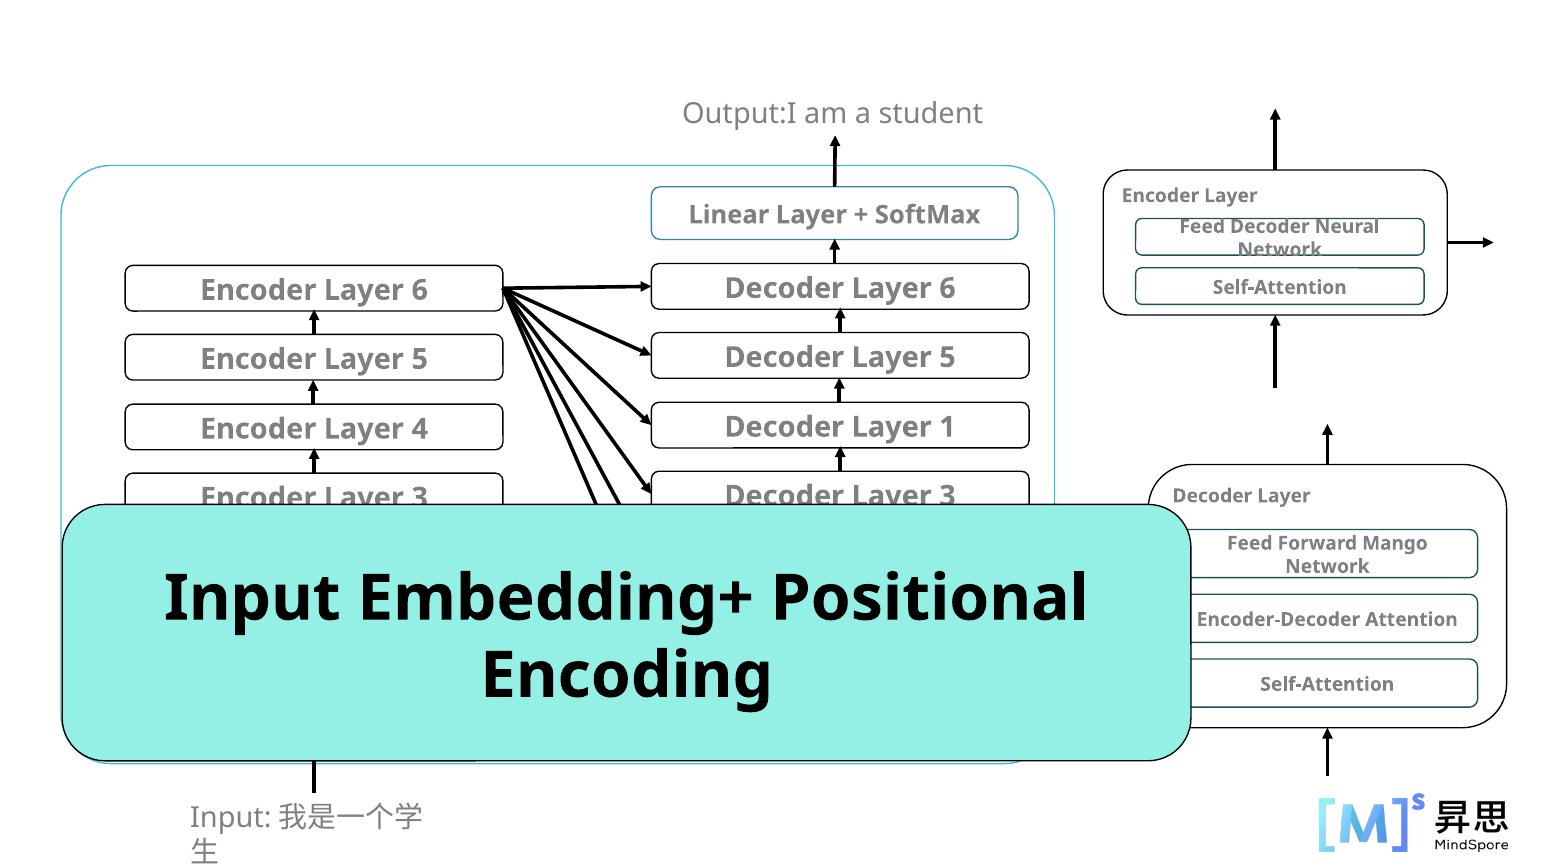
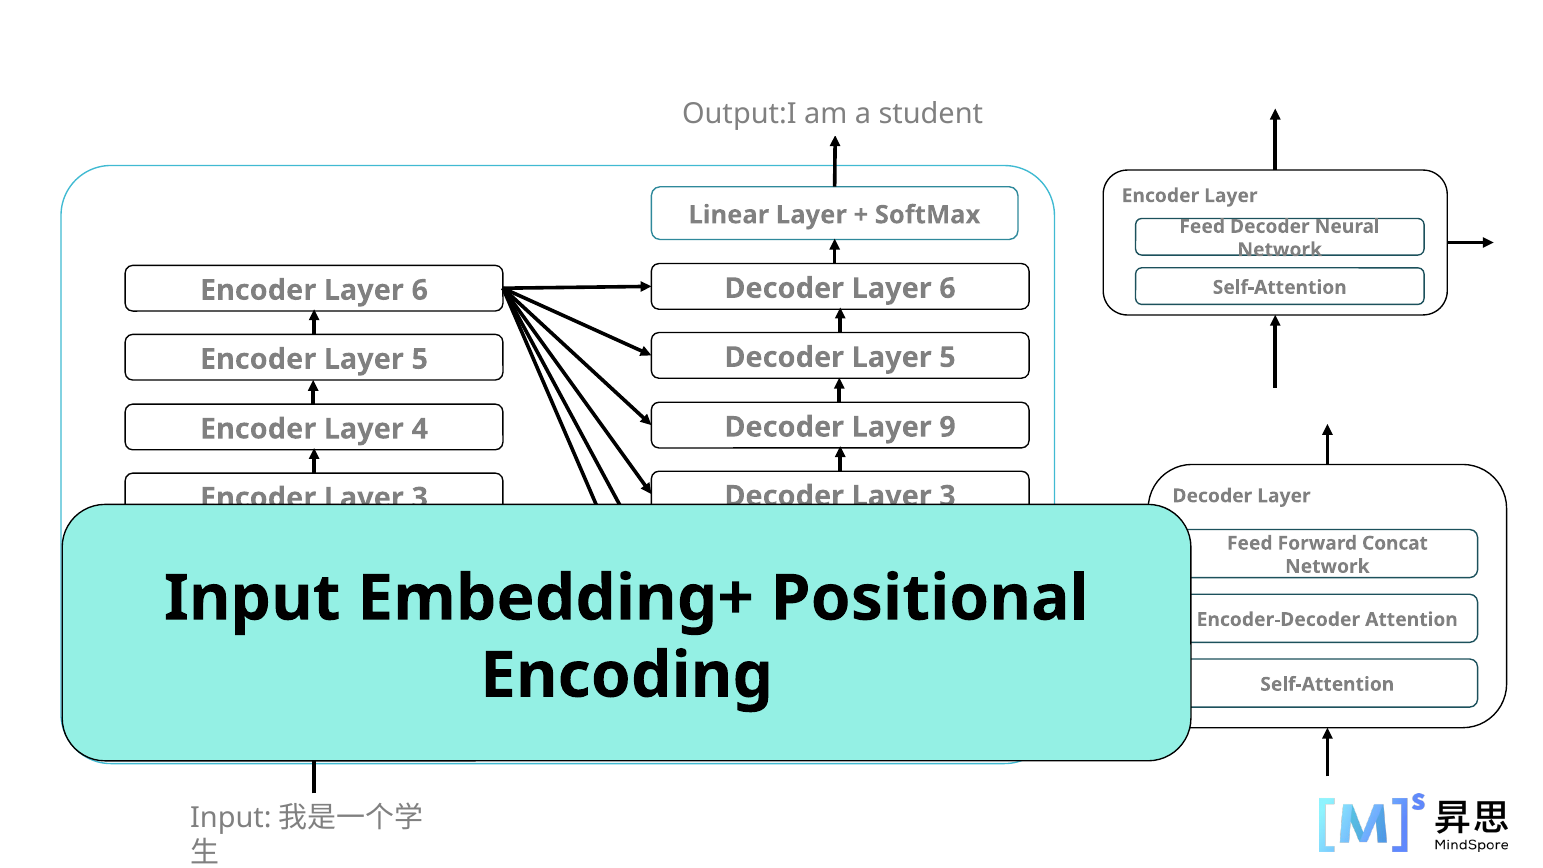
1: 1 -> 9 (948, 427)
Mango: Mango -> Concat (1395, 543)
